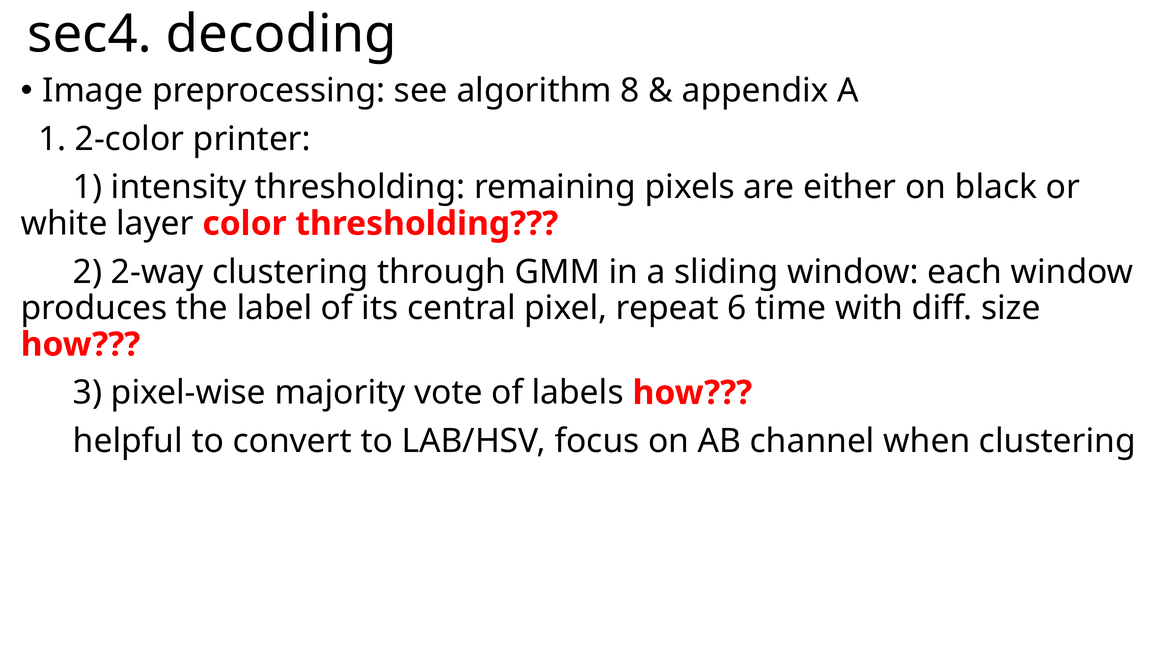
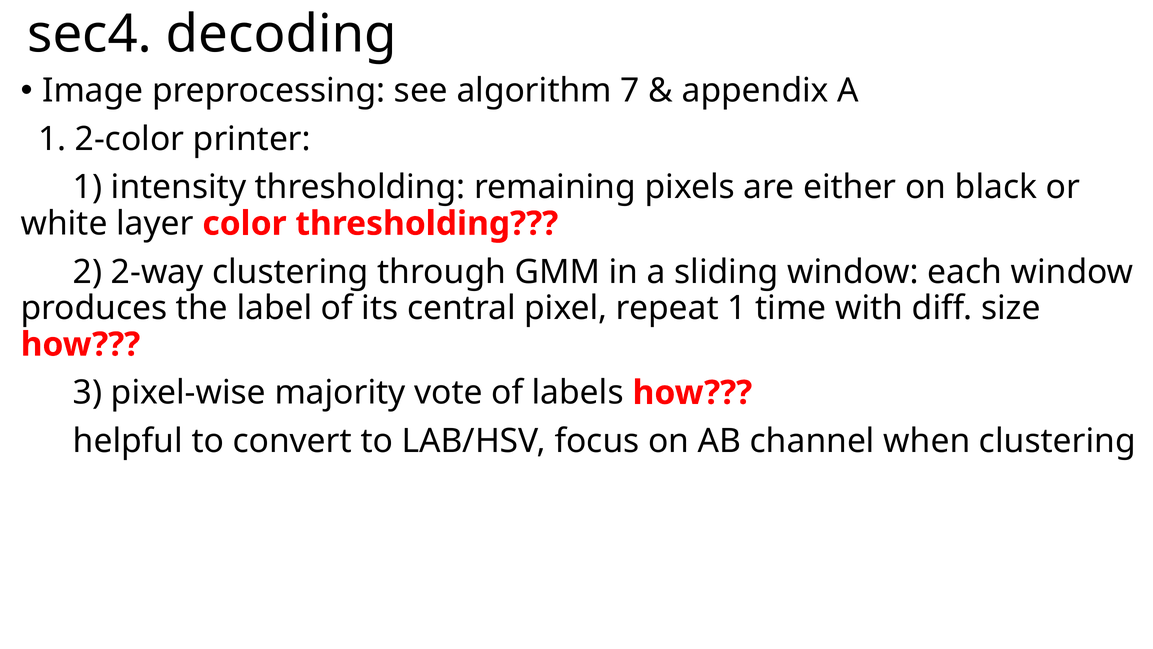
8: 8 -> 7 (630, 91)
repeat 6: 6 -> 1 (737, 308)
